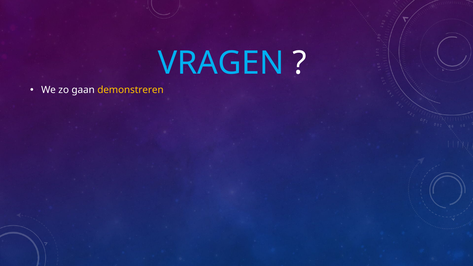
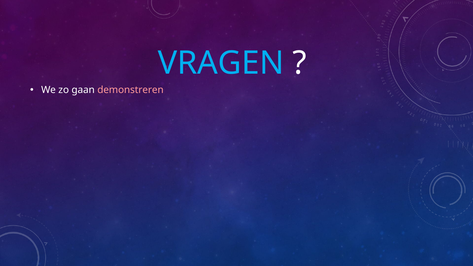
demonstreren colour: yellow -> pink (130, 90)
